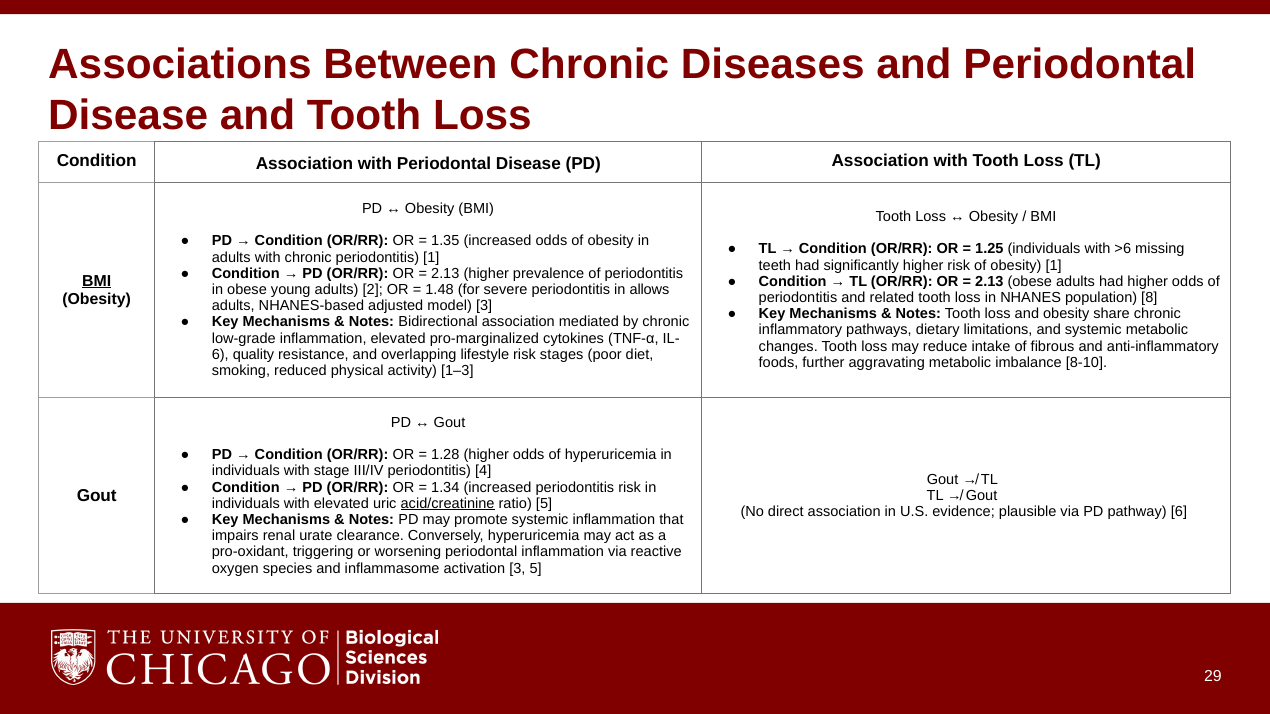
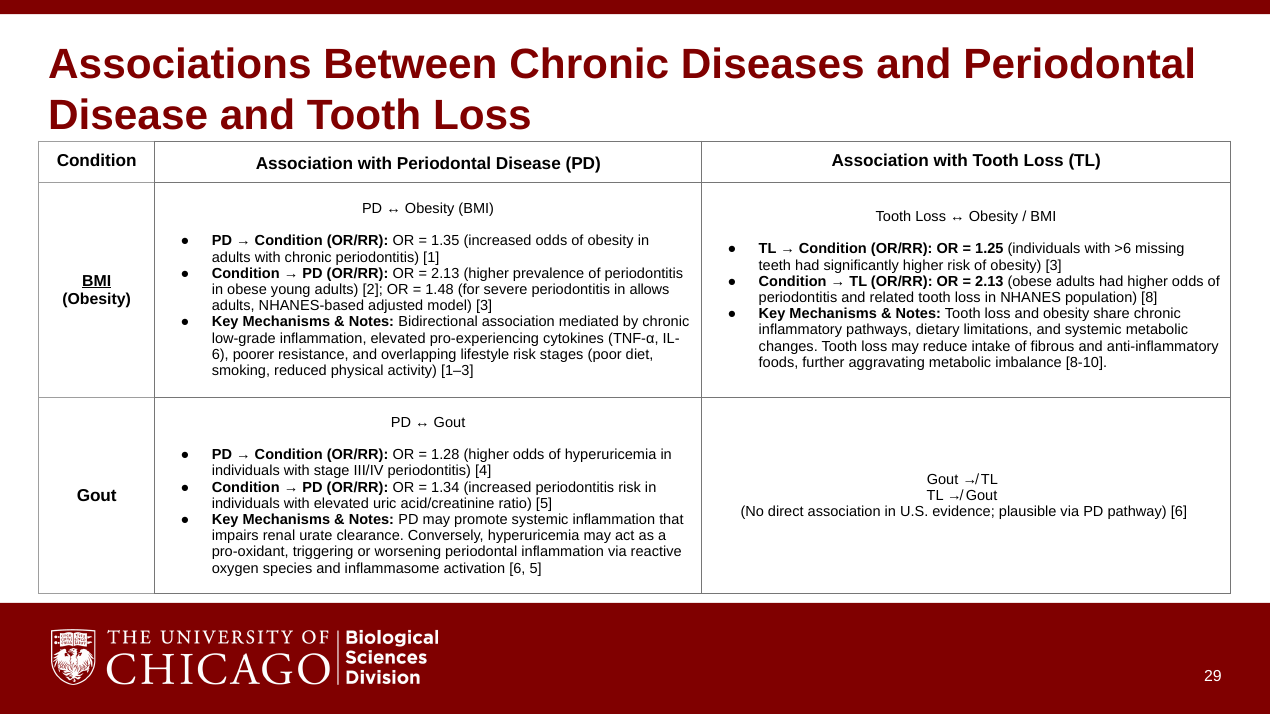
obesity 1: 1 -> 3 (1054, 265)
pro-marginalized: pro-marginalized -> pro-experiencing (484, 338)
quality: quality -> poorer (253, 355)
acid/creatinine underline: present -> none (448, 504)
activation 3: 3 -> 6 (517, 569)
